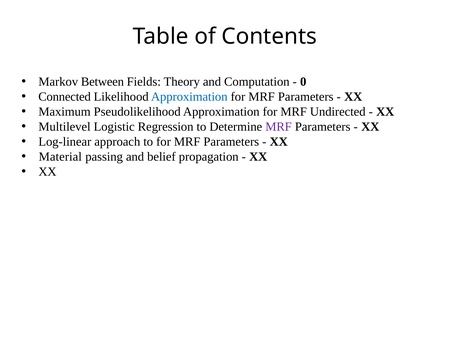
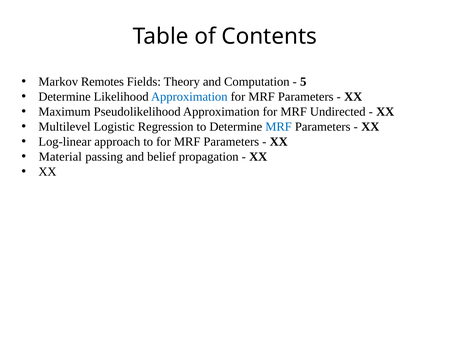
Between: Between -> Remotes (102, 82)
0: 0 -> 5 (303, 82)
Connected: Connected -> Determine (65, 97)
MRF colour: purple -> blue (279, 127)
